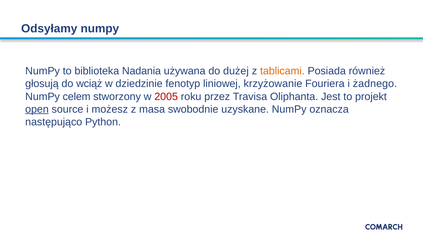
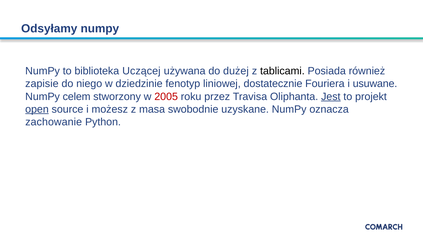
Nadania: Nadania -> Uczącej (141, 71)
tablicami colour: orange -> black (282, 71)
głosują: głosują -> zapisie (42, 84)
wciąż: wciąż -> niego (89, 84)
krzyżowanie: krzyżowanie -> dostatecznie (273, 84)
żadnego: żadnego -> usuwane (375, 84)
Jest underline: none -> present (331, 96)
następująco: następująco -> zachowanie (54, 122)
